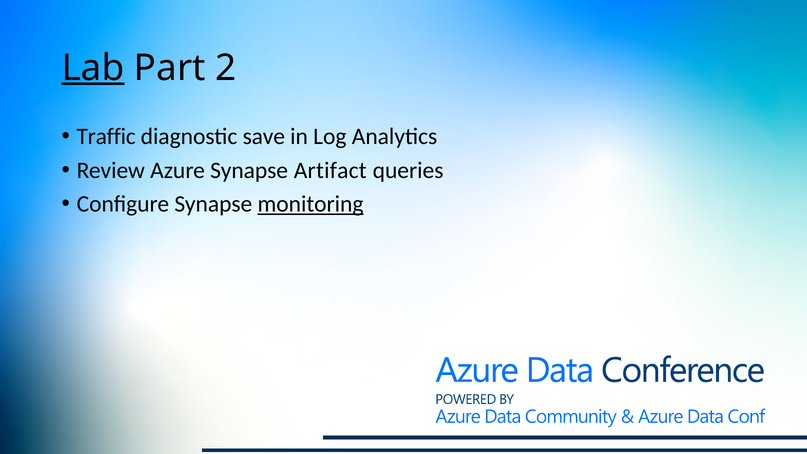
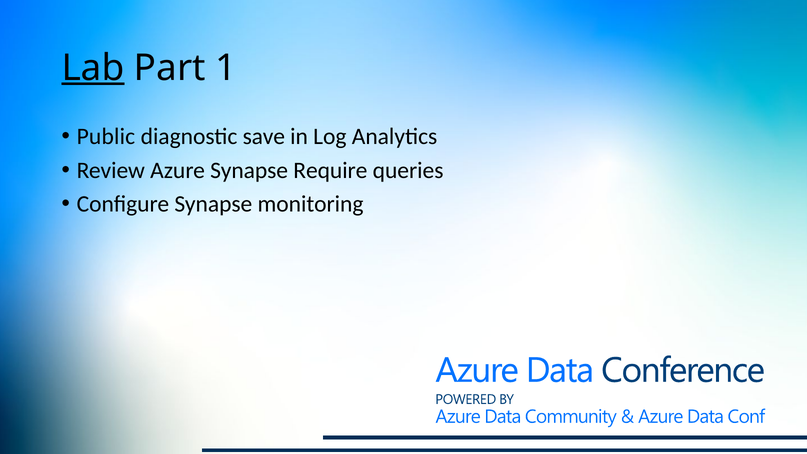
2: 2 -> 1 (226, 68)
Traffic: Traffic -> Public (106, 136)
Artifact: Artifact -> Require (330, 170)
monitoring underline: present -> none (311, 204)
